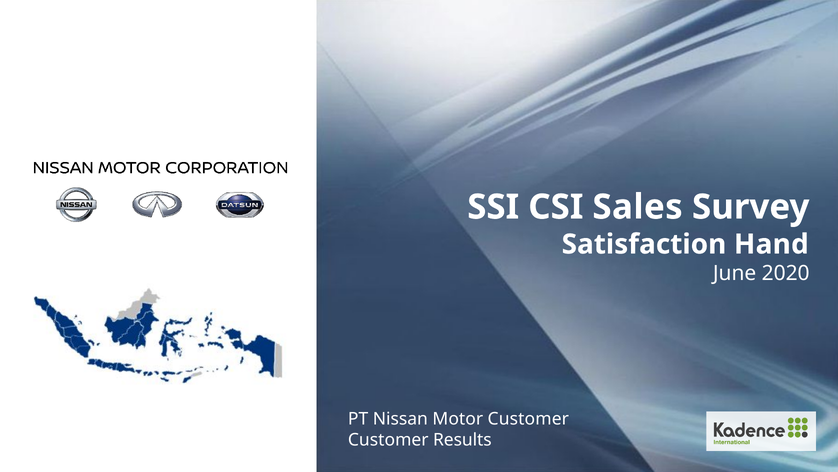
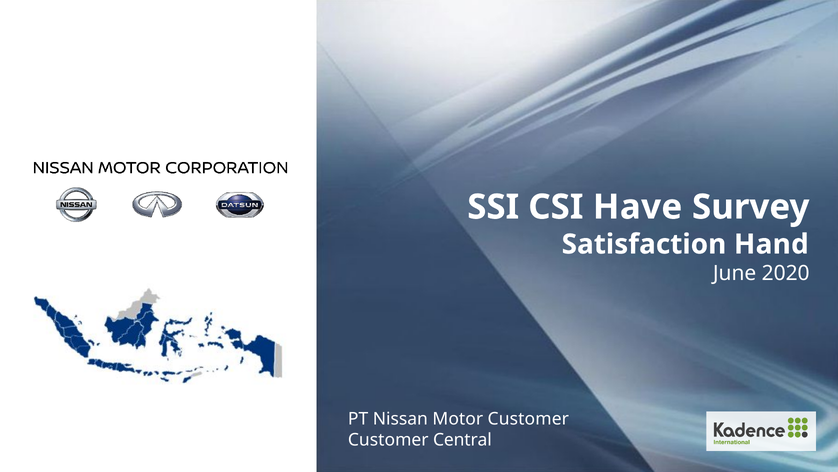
Sales: Sales -> Have (638, 207)
Results: Results -> Central (462, 439)
